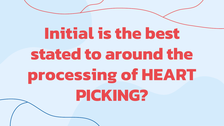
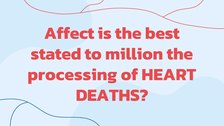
Initial: Initial -> Affect (69, 33)
around: around -> million (134, 54)
PICKING: PICKING -> DEATHS (112, 95)
